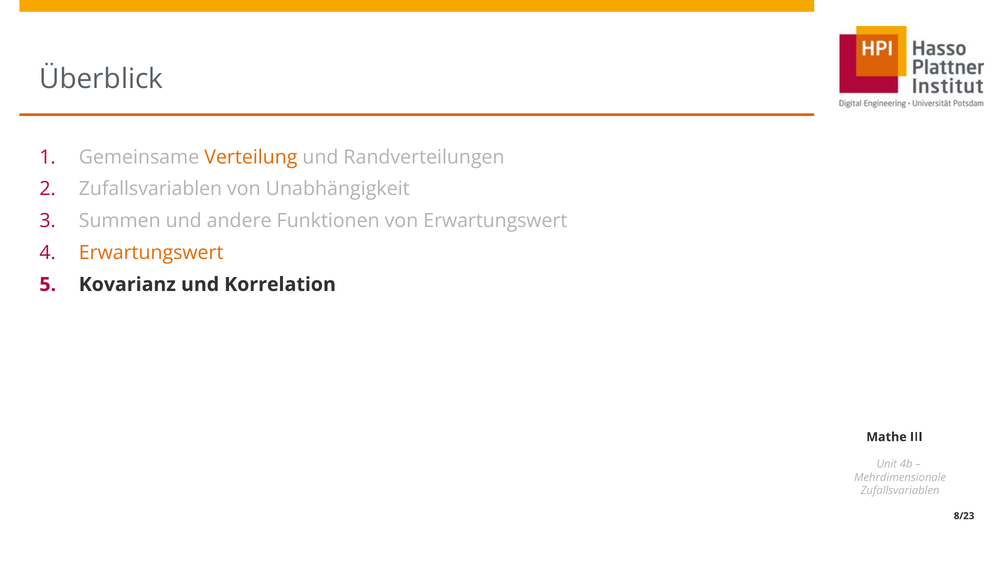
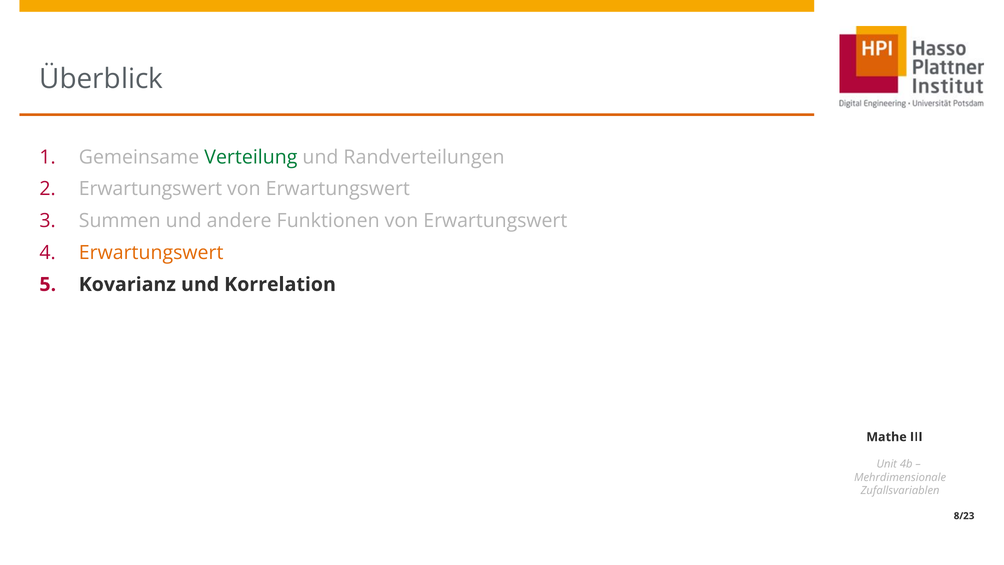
Verteilung colour: orange -> green (251, 157)
Zufallsvariablen: Zufallsvariablen -> Erwartungswert (150, 189)
Unabhängigkeit: Unabhängigkeit -> Erwartungswert (338, 189)
